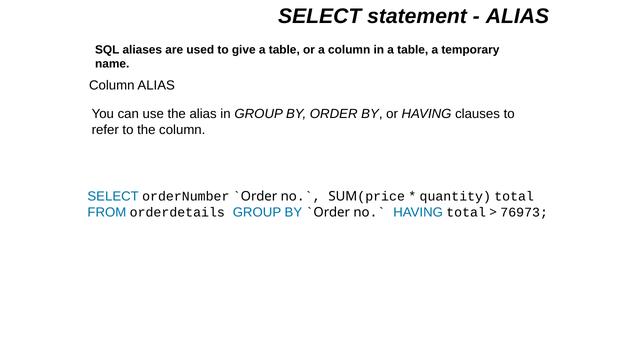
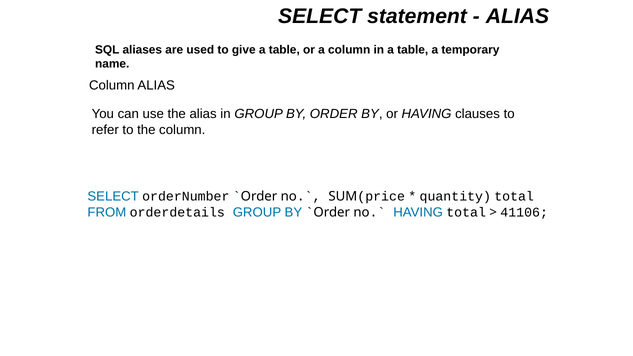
76973: 76973 -> 41106 (524, 212)
